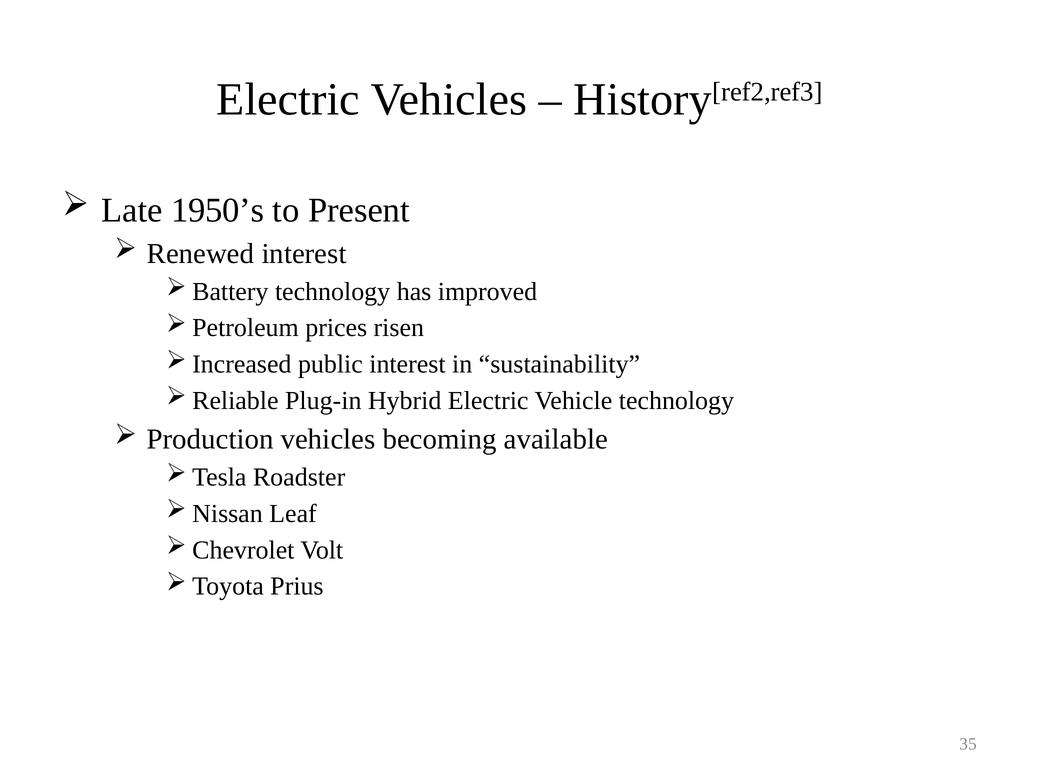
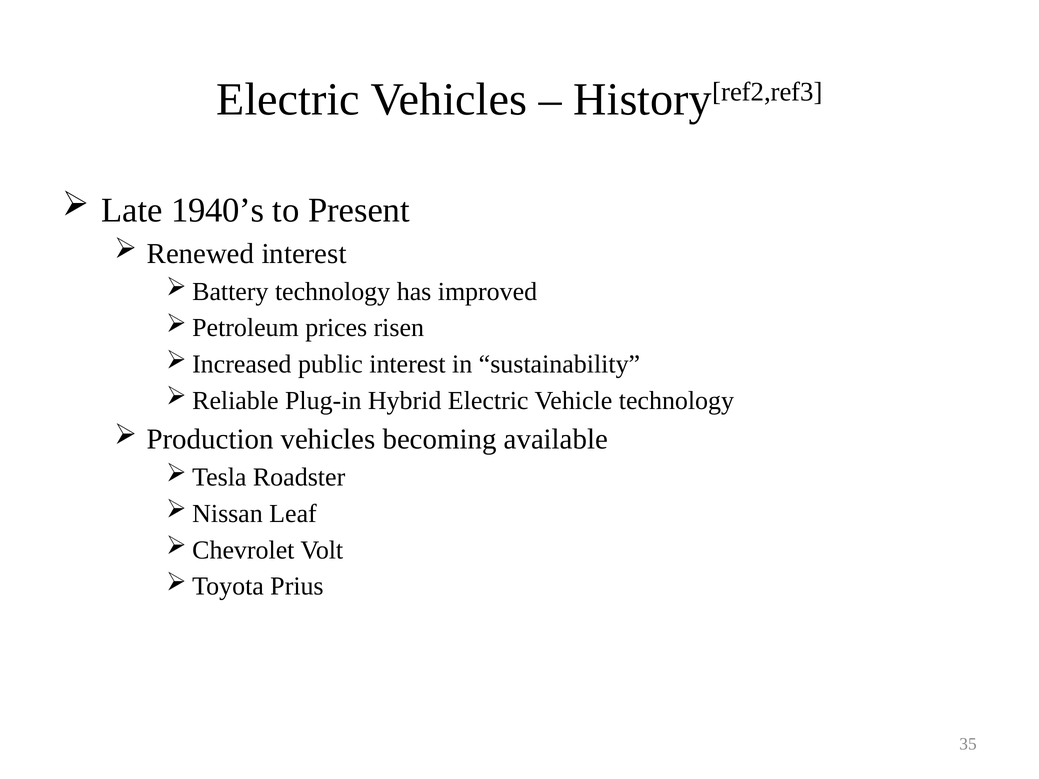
1950’s: 1950’s -> 1940’s (218, 210)
